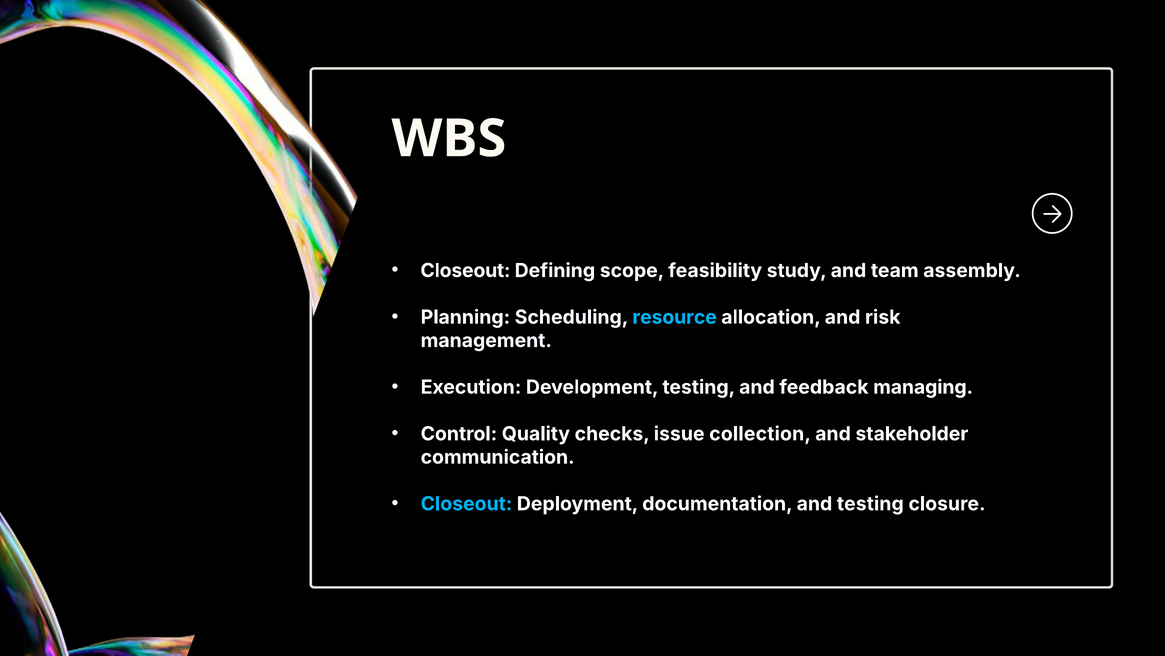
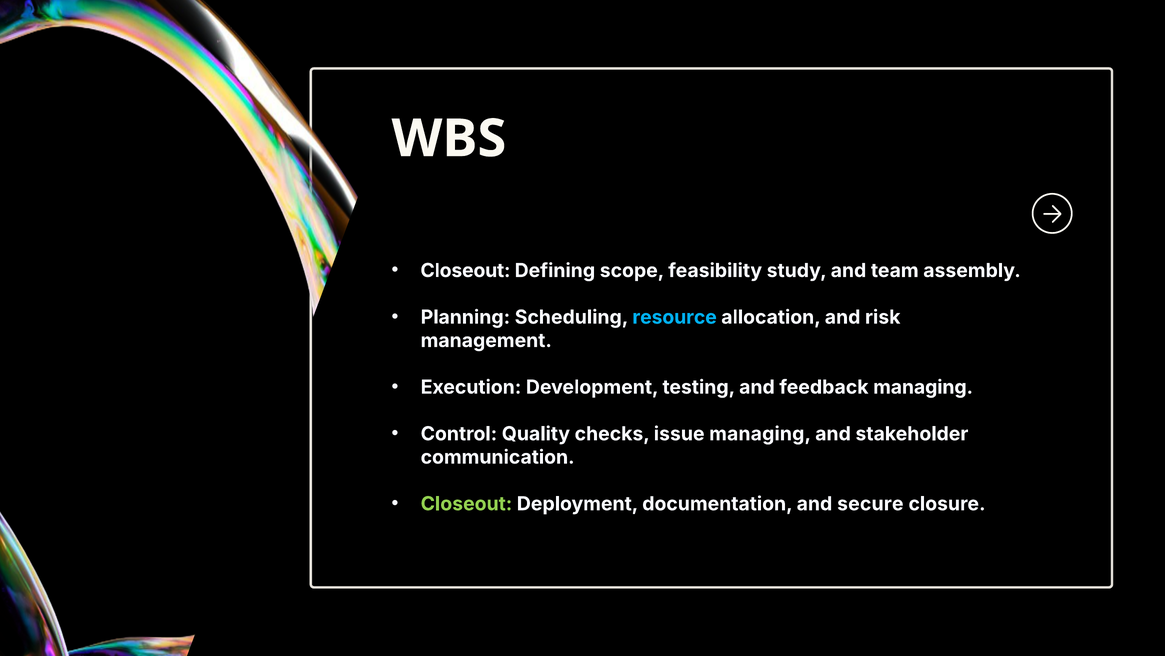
issue collection: collection -> managing (760, 433)
Closeout colour: light blue -> light green (466, 503)
and testing: testing -> secure (870, 503)
